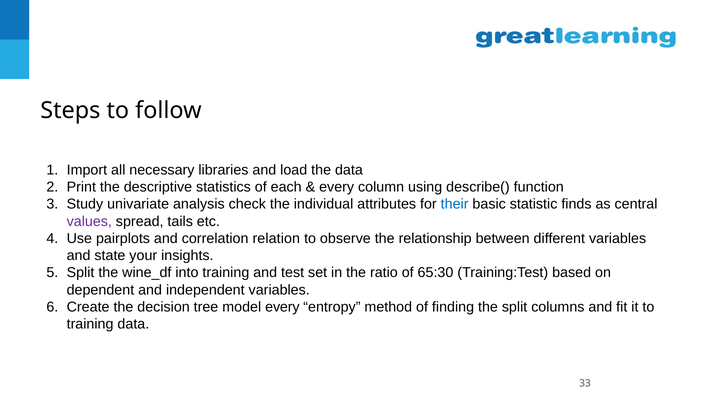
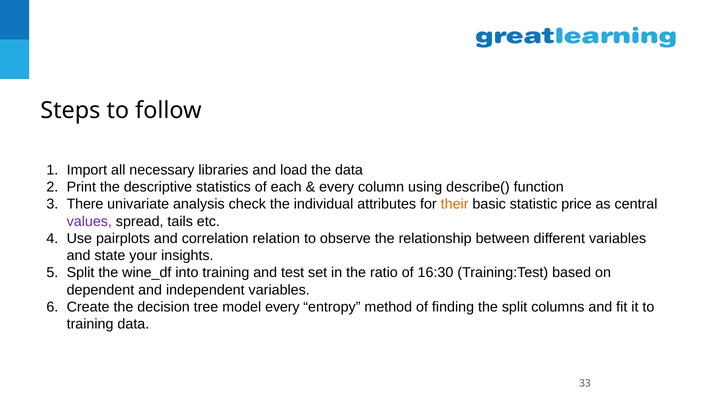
Study: Study -> There (85, 204)
their colour: blue -> orange (455, 204)
finds: finds -> price (577, 204)
65:30: 65:30 -> 16:30 (435, 273)
